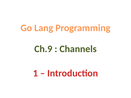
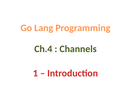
Ch.9: Ch.9 -> Ch.4 (43, 49)
